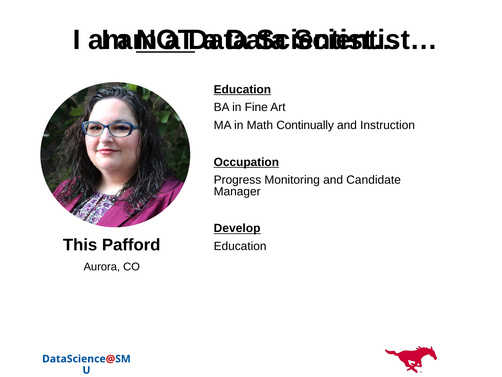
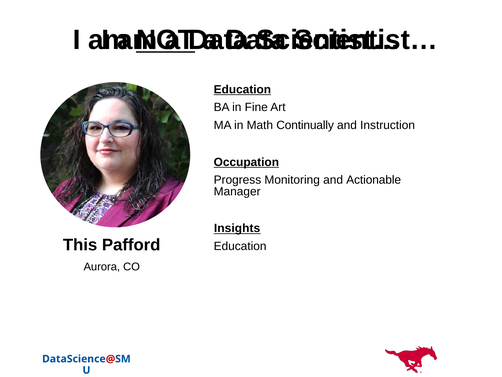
Candidate: Candidate -> Actionable (374, 180)
Develop: Develop -> Insights (237, 228)
